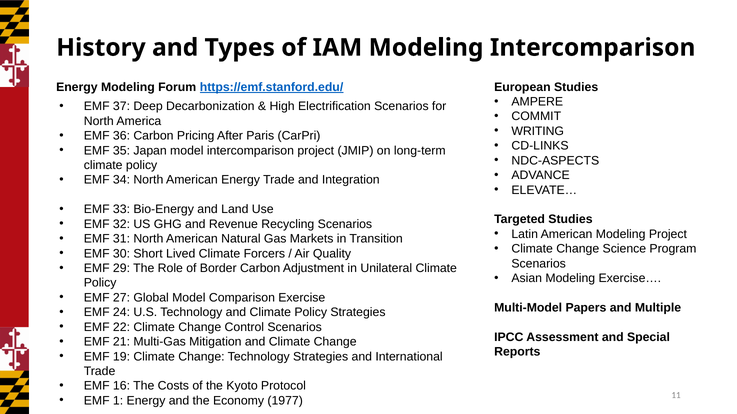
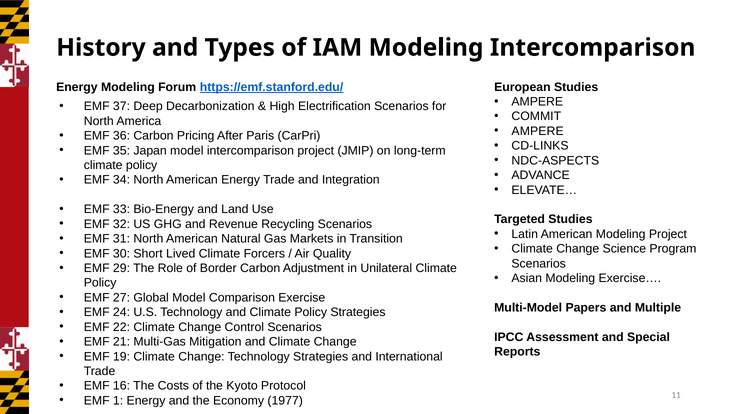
WRITING: WRITING -> AMPERE (538, 131)
